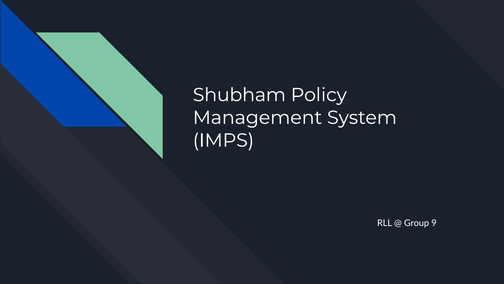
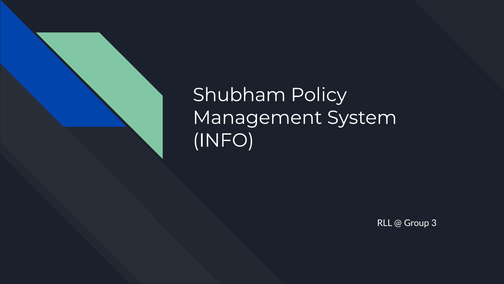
IMPS: IMPS -> INFO (223, 140)
9: 9 -> 3 (434, 223)
